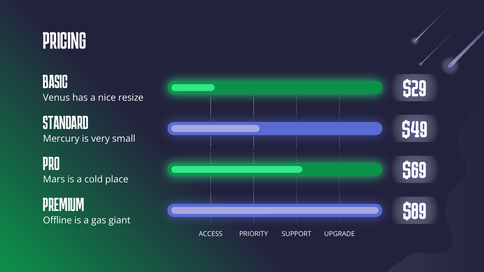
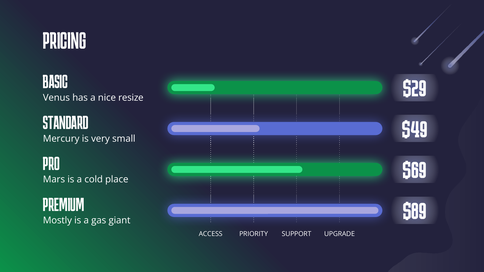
Offline: Offline -> Mostly (57, 220)
